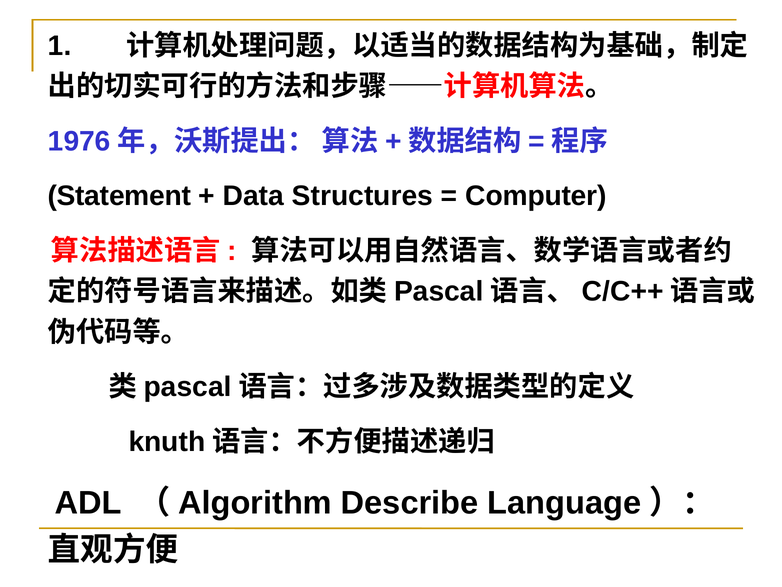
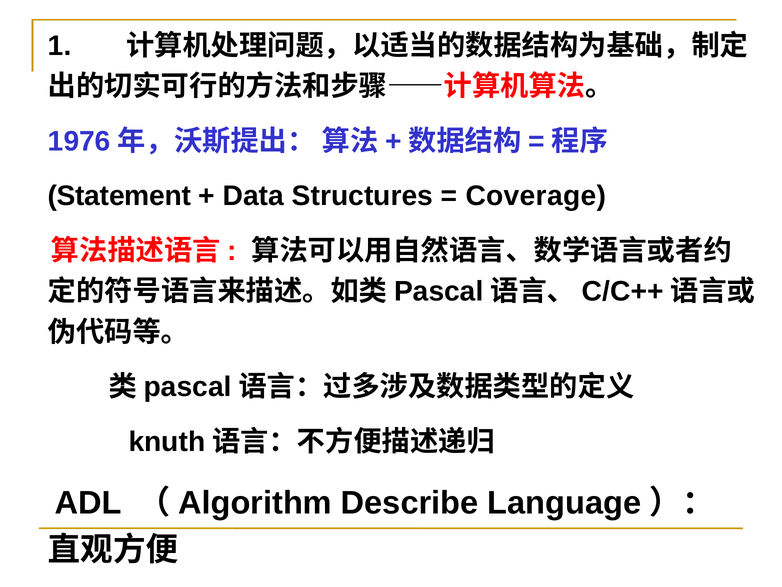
Computer: Computer -> Coverage (536, 196)
